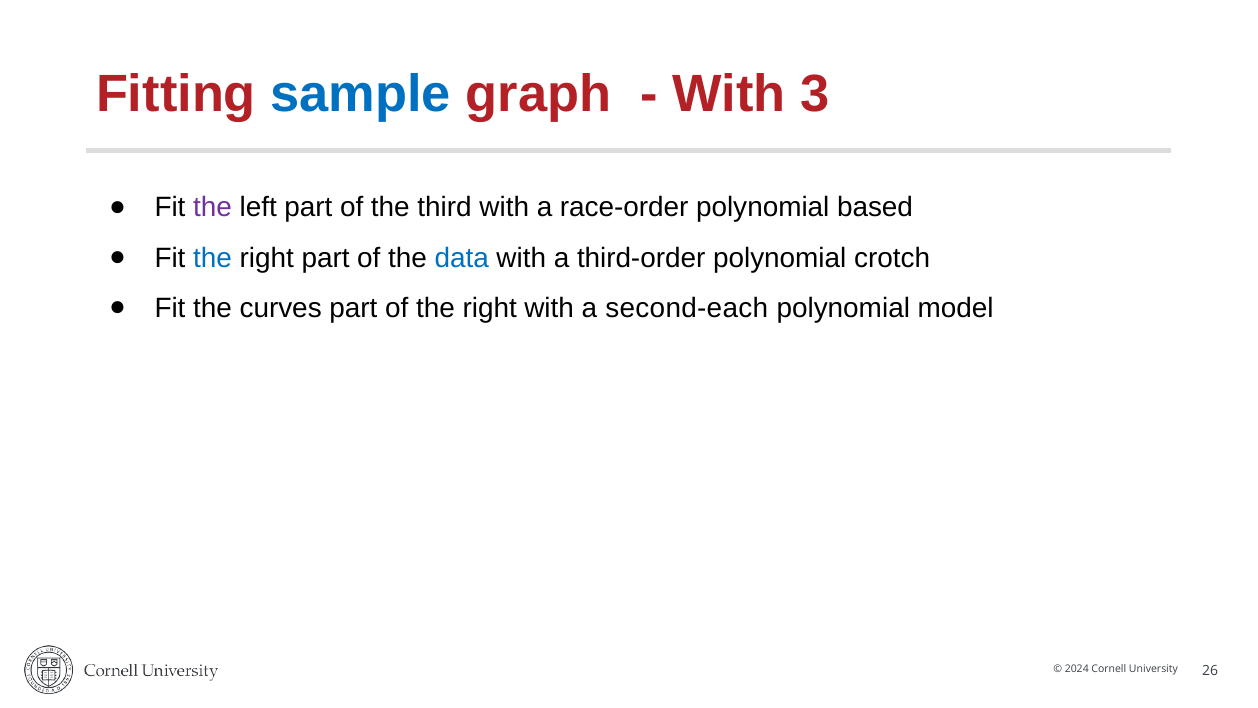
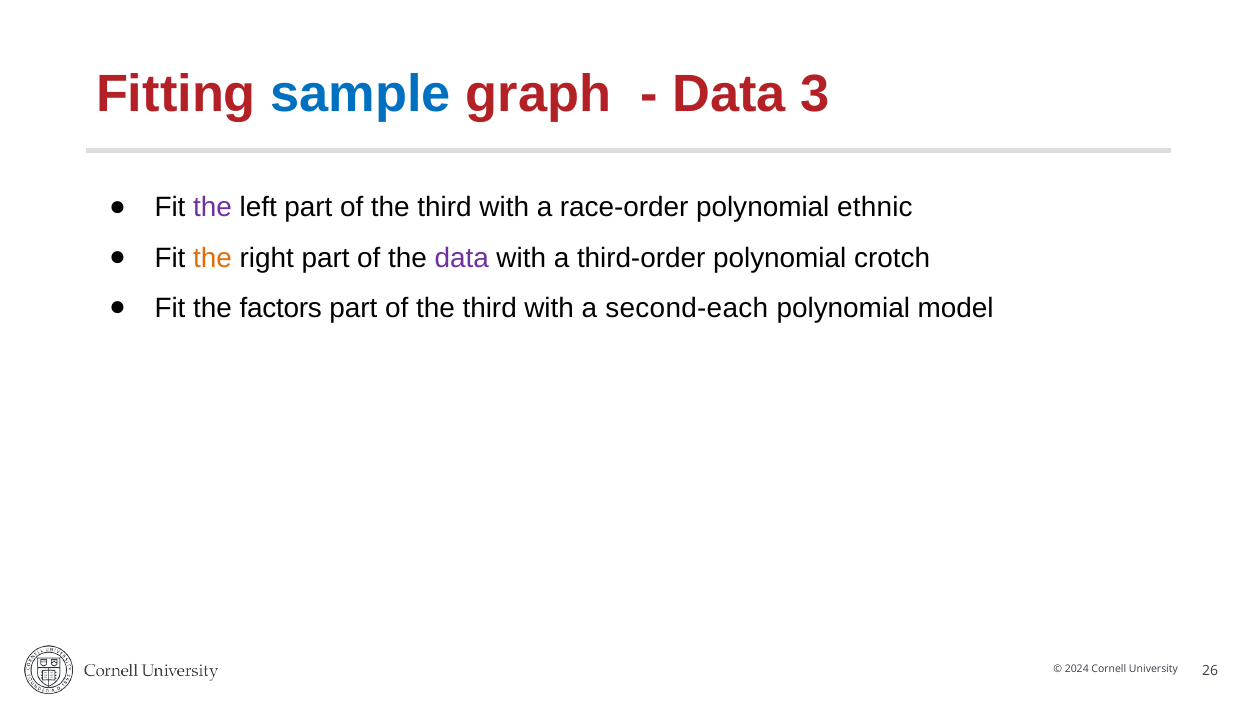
With: With -> Data (729, 94)
based: based -> ethnic (875, 208)
the colour: blue -> orange (212, 258)
data colour: blue -> purple (462, 258)
curves: curves -> factors (281, 308)
right: right -> third (490, 308)
